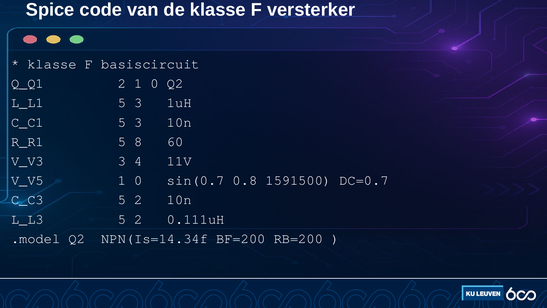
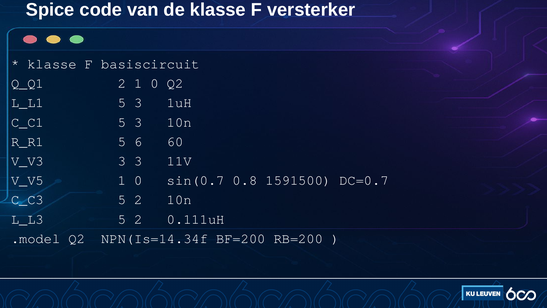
8: 8 -> 6 (138, 141)
3 4: 4 -> 3 (138, 161)
